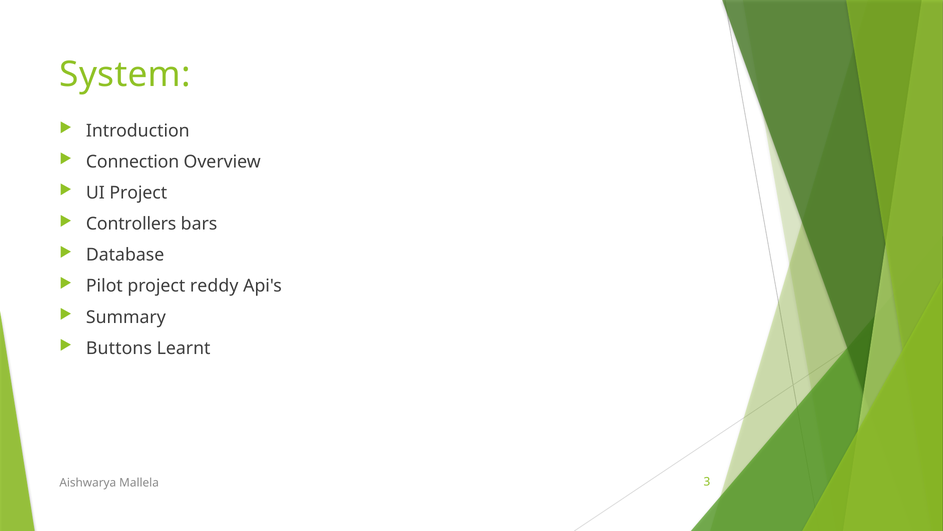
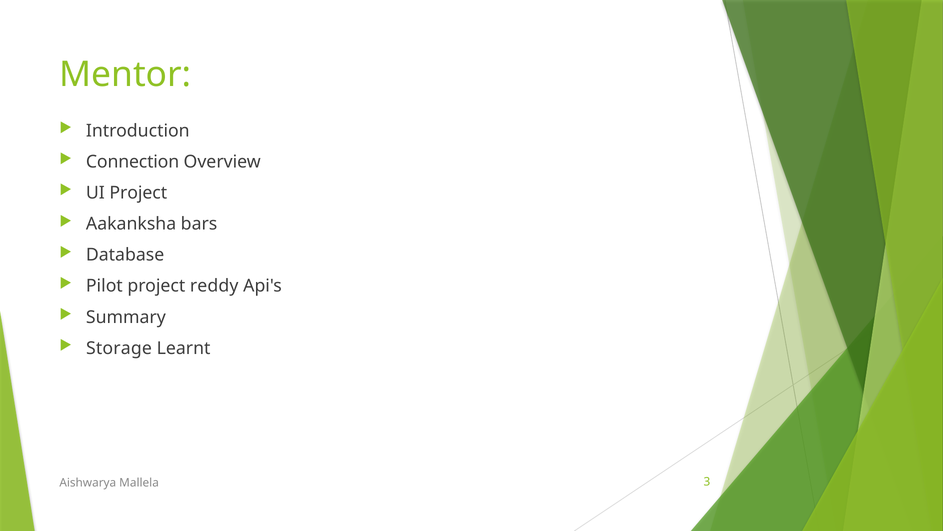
System: System -> Mentor (125, 74)
Controllers: Controllers -> Aakanksha (131, 224)
Buttons: Buttons -> Storage (119, 348)
